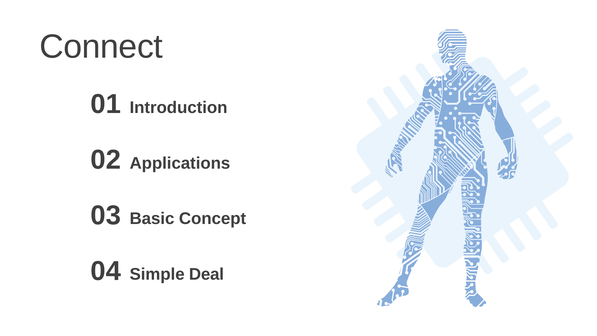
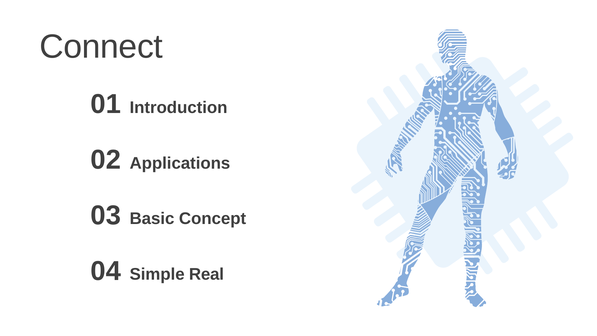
Deal: Deal -> Real (206, 274)
